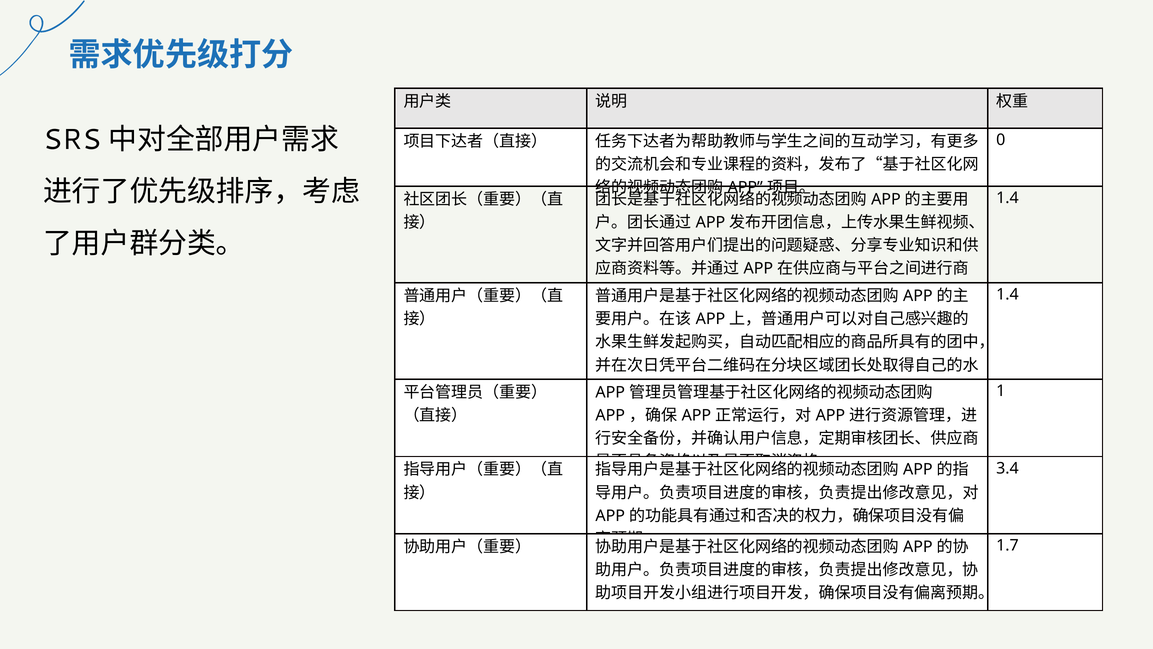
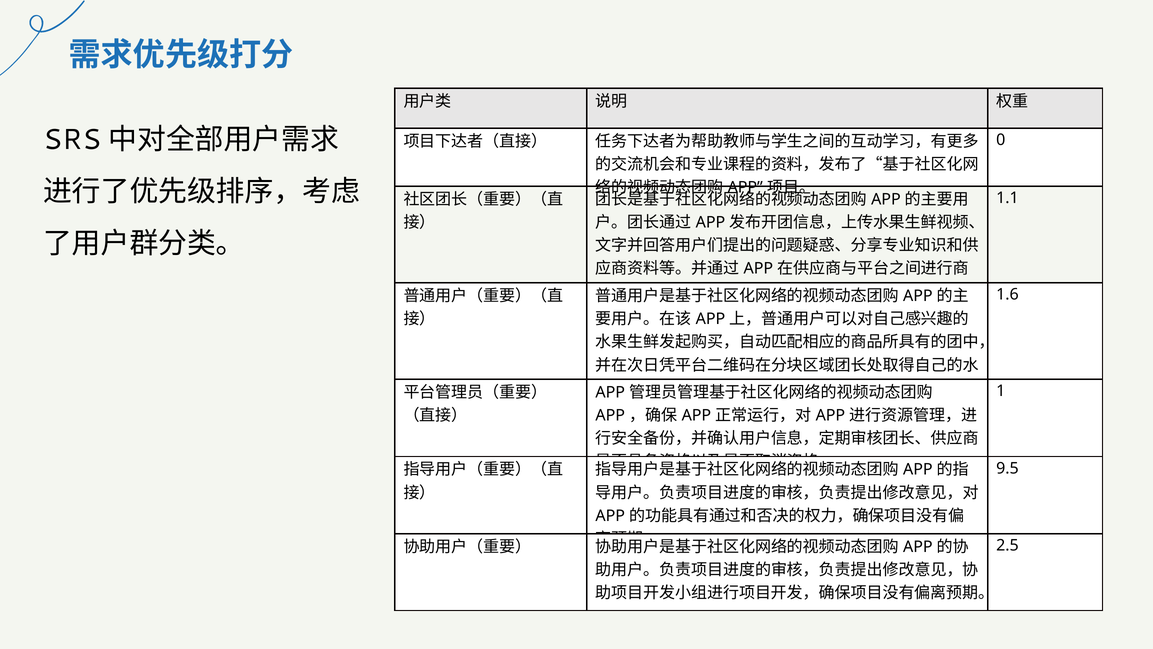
1.4: 1.4 -> 1.1 (1007, 198)
1.4: 1.4 -> 1.6 (1007, 294)
3.4: 3.4 -> 9.5 (1007, 468)
1.7: 1.7 -> 2.5 (1007, 545)
